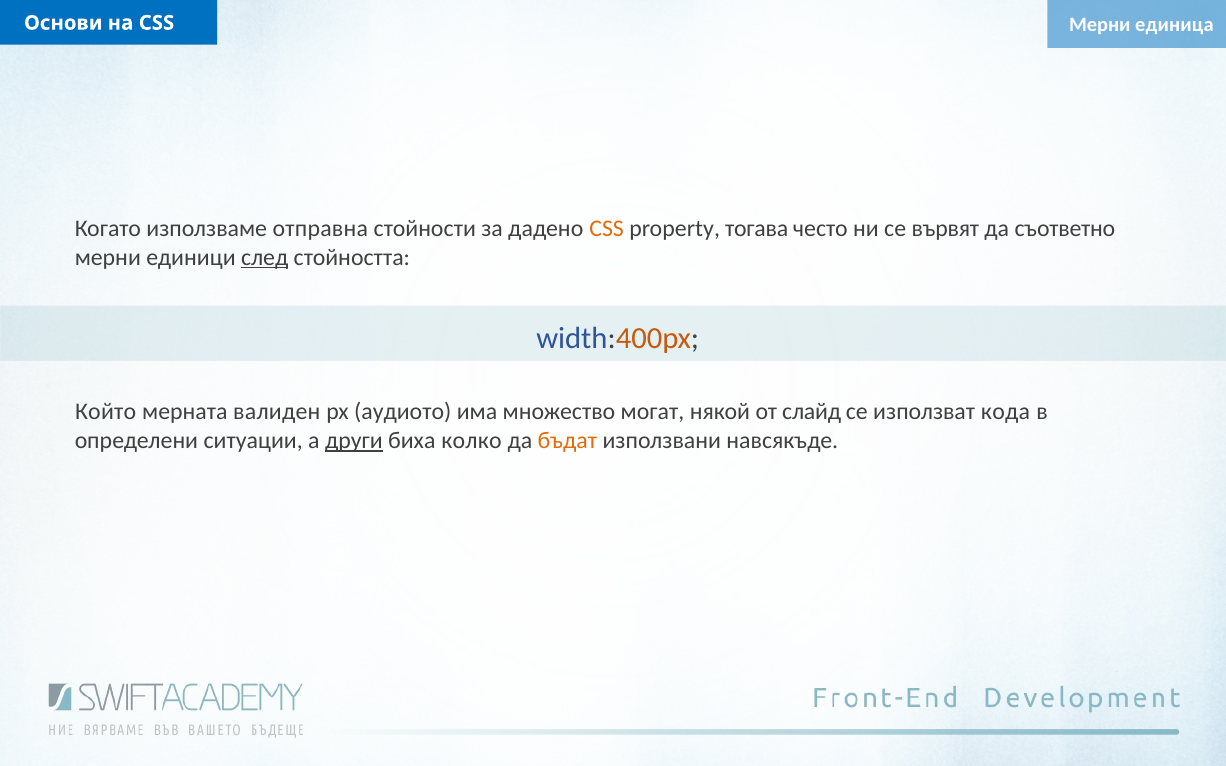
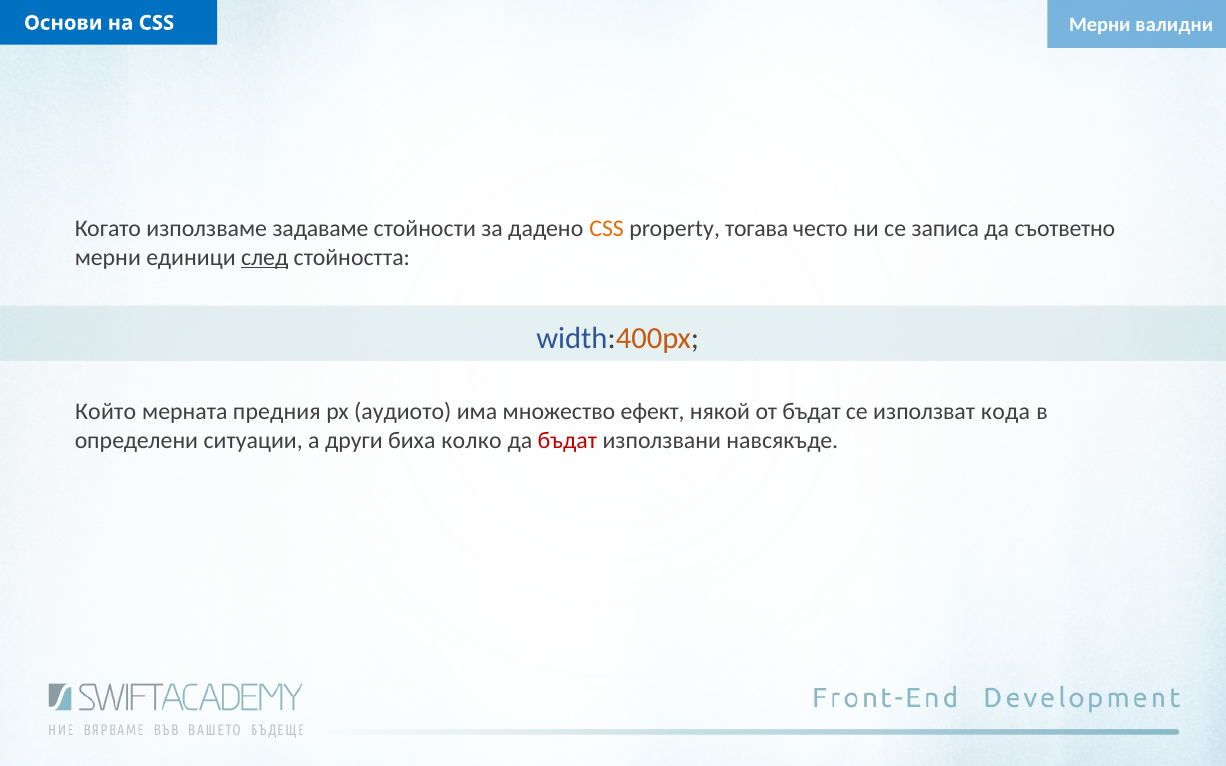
единица: единица -> валидни (1174, 25)
отправна: отправна -> задаваме (321, 229)
вървят: вървят -> записа (945, 229)
валиден: валиден -> предния (277, 412)
могат: могат -> ефект (653, 412)
от слайд: слайд -> бъдат (812, 412)
други underline: present -> none (354, 441)
бъдат colour: orange -> red (567, 441)
